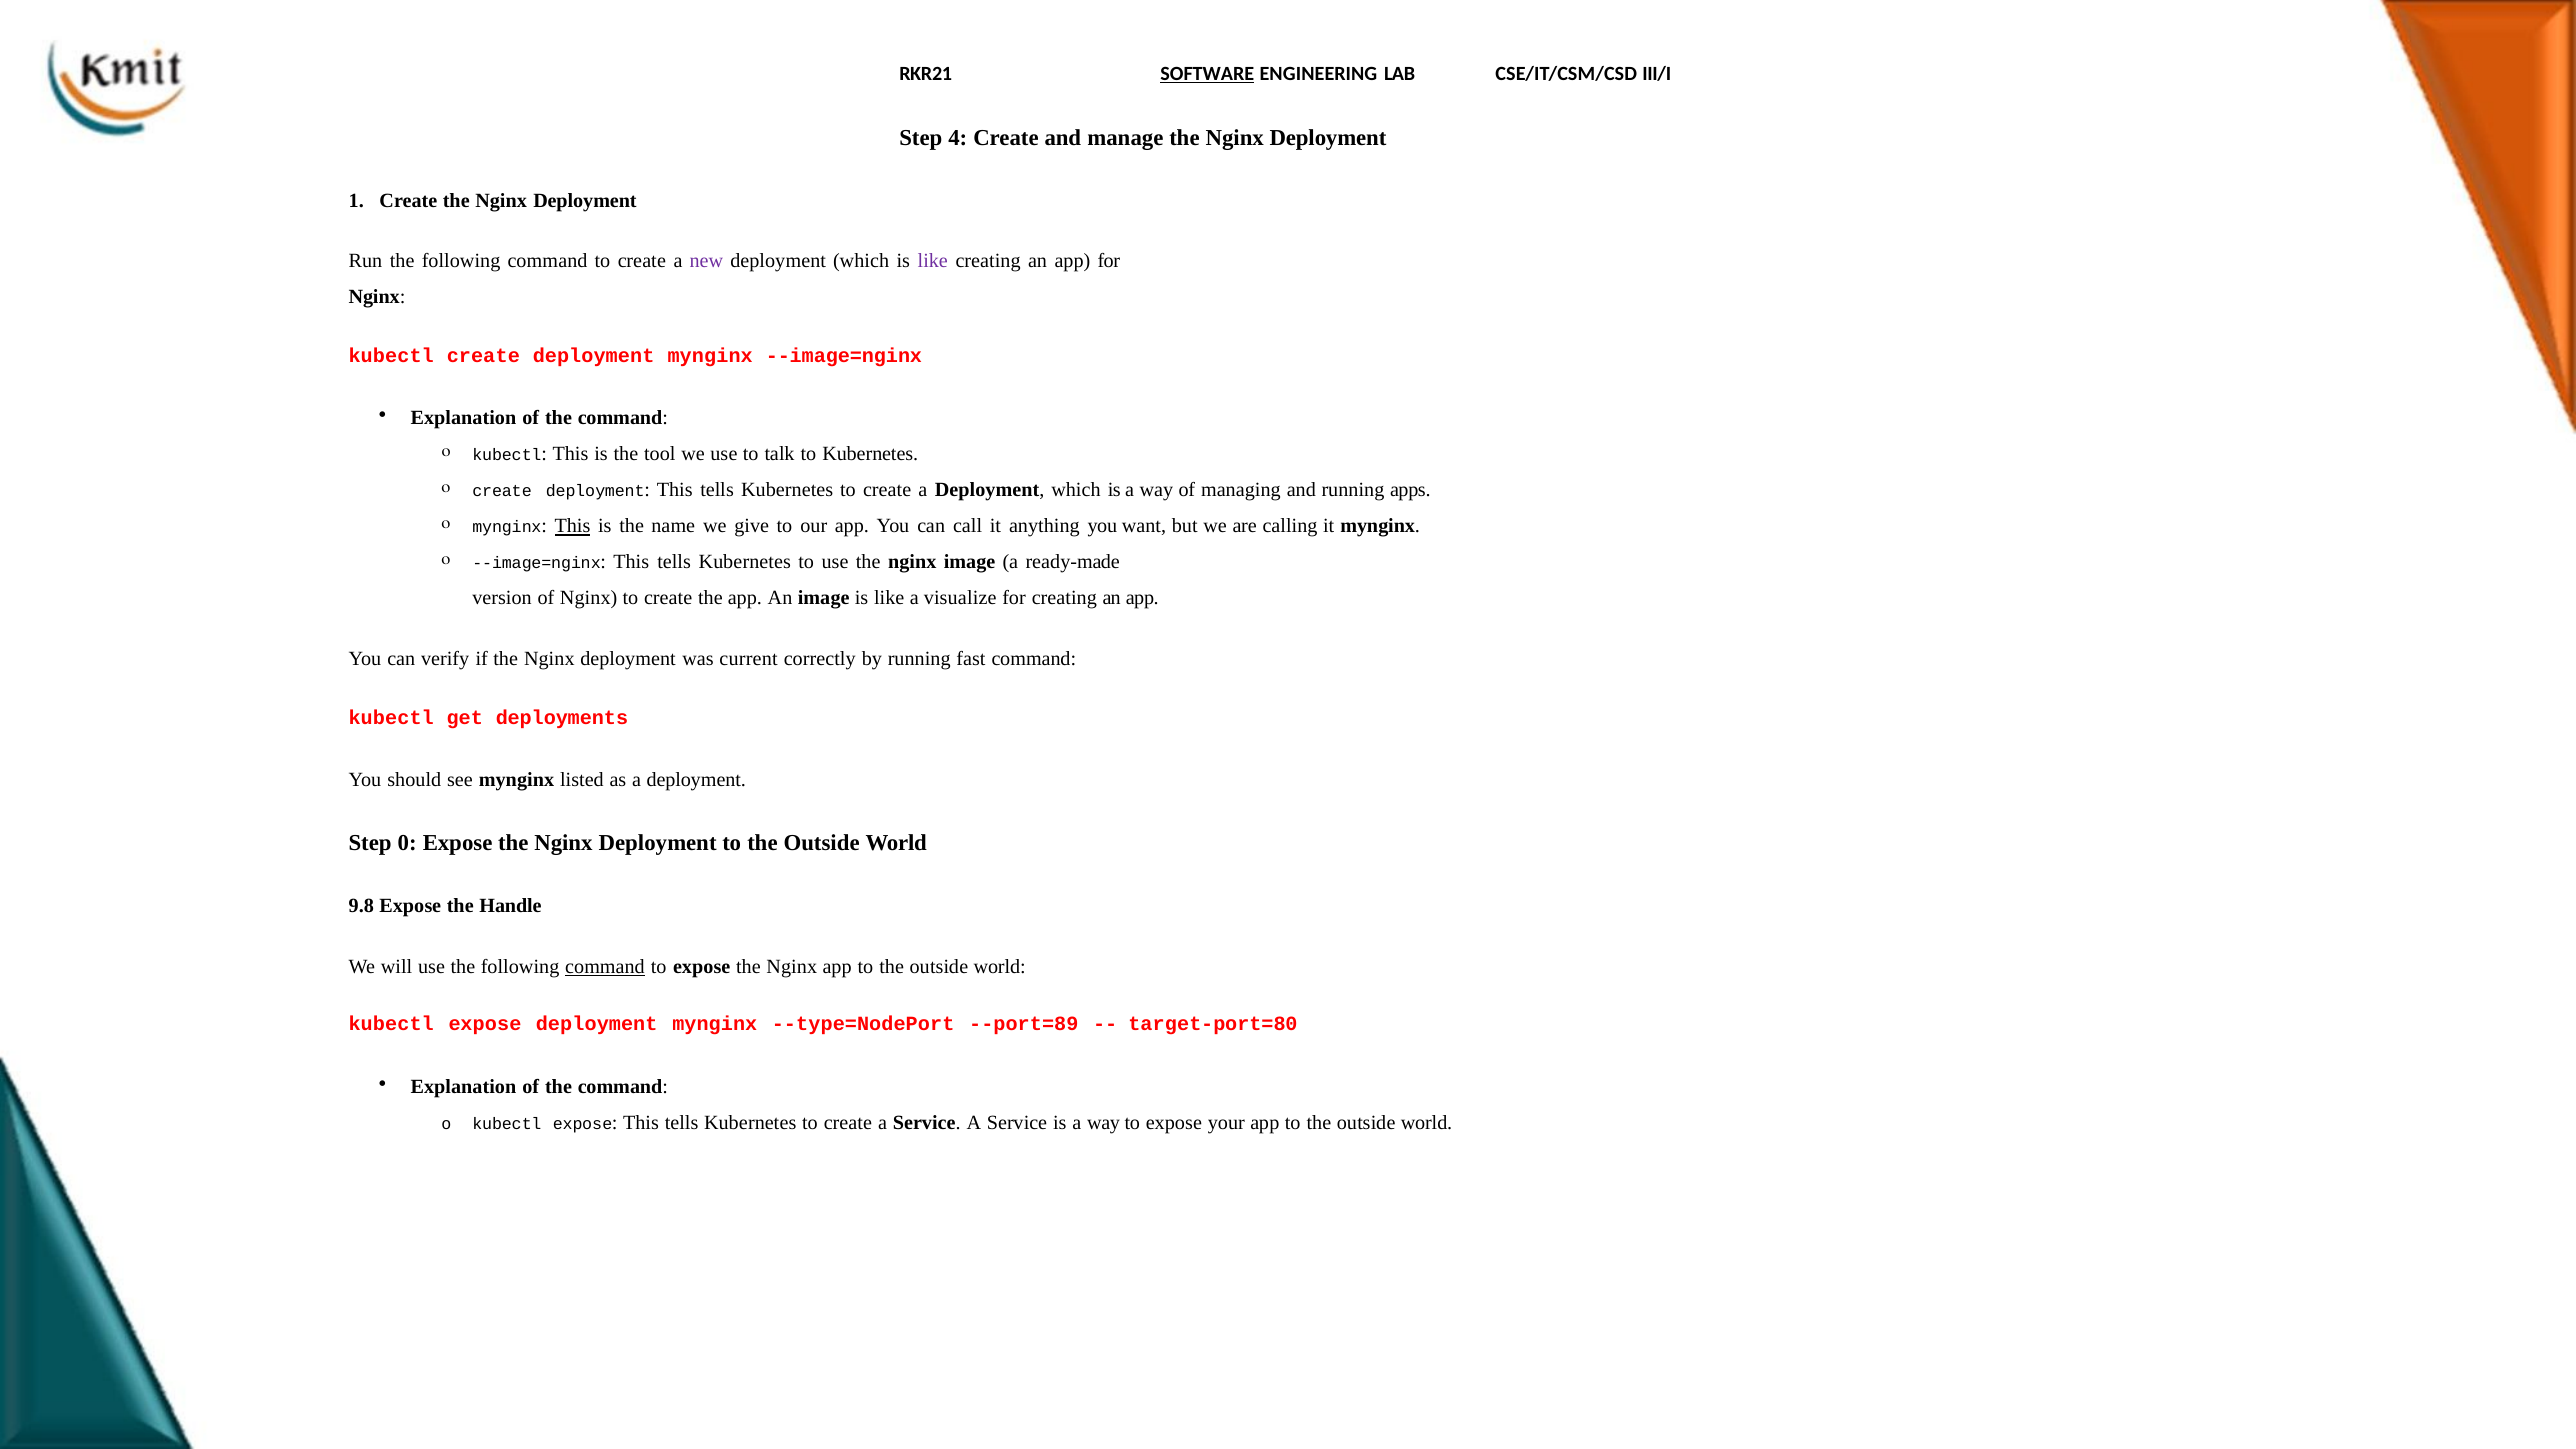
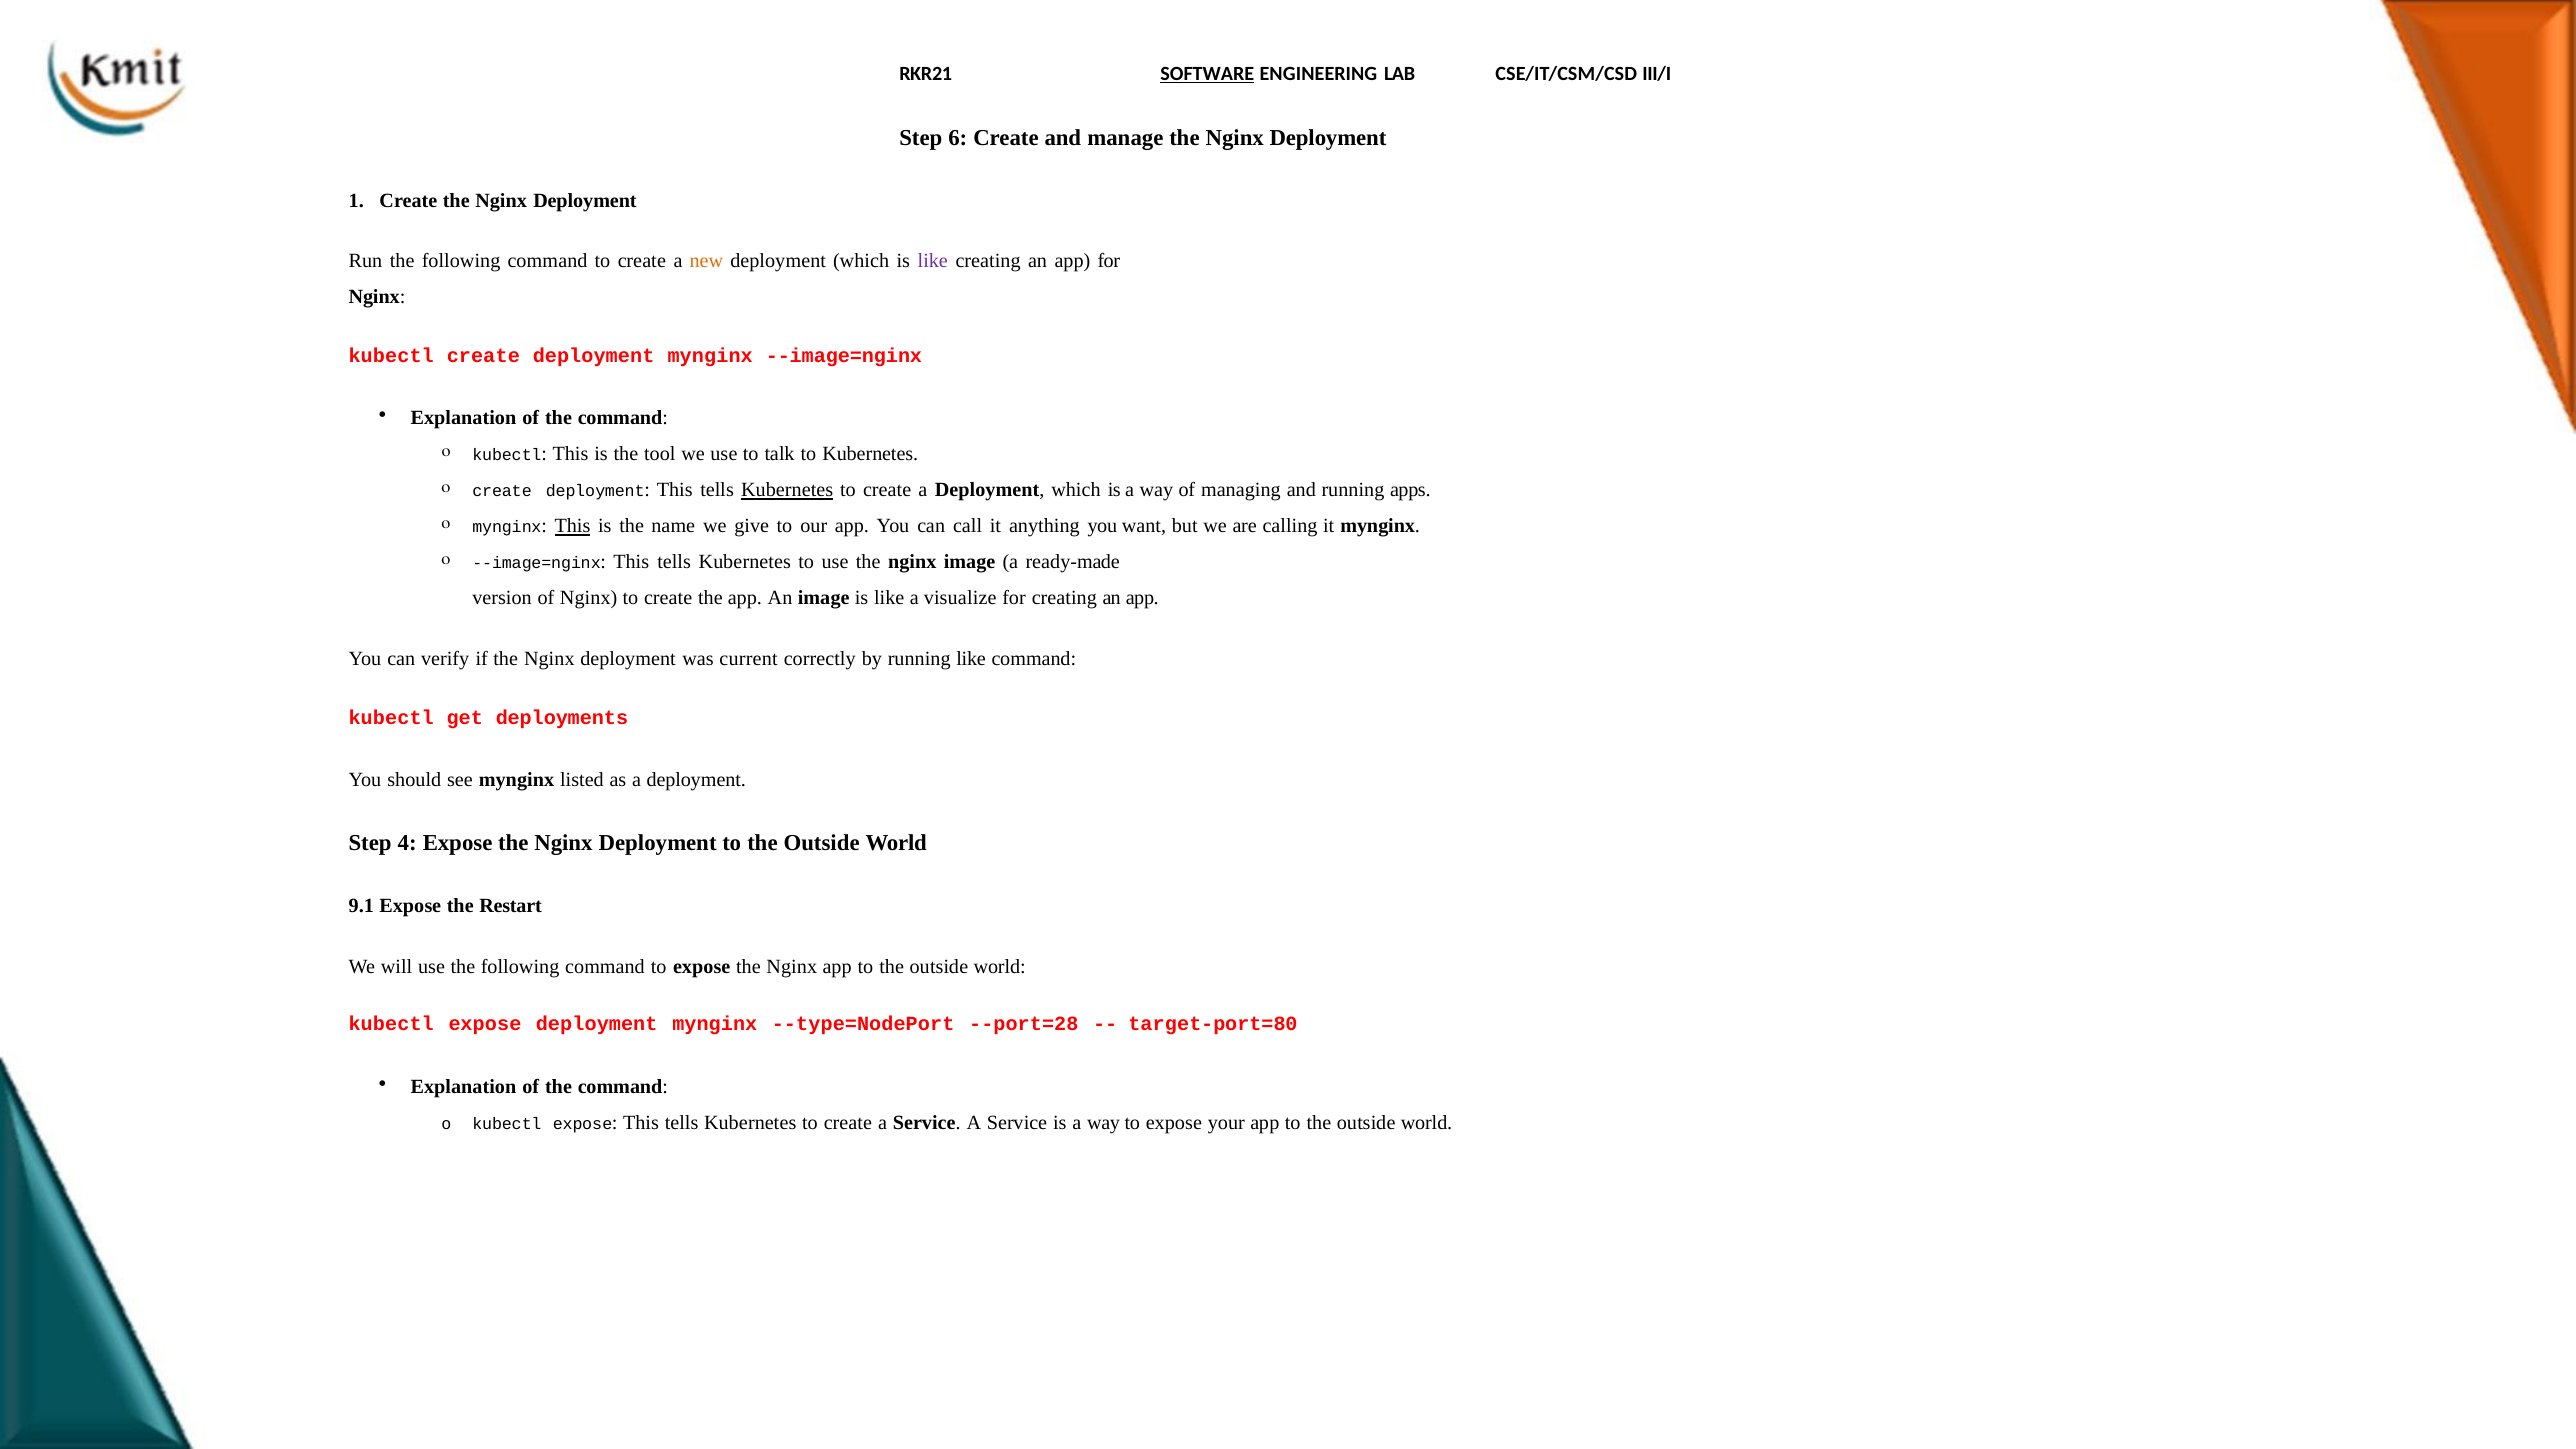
4: 4 -> 6 (958, 138)
new colour: purple -> orange (706, 261)
Kubernetes underline: none -> present (787, 490)
running fast: fast -> like (971, 659)
0: 0 -> 4 (407, 843)
9.8: 9.8 -> 9.1 (361, 906)
Handle: Handle -> Restart (511, 906)
command underline: present -> none (605, 967)
--port=89: --port=89 -> --port=28 (1024, 1024)
